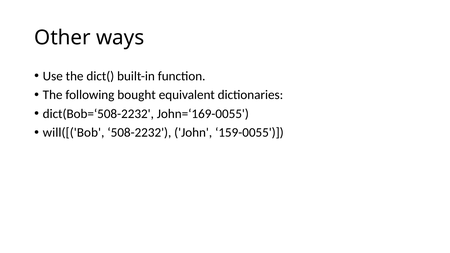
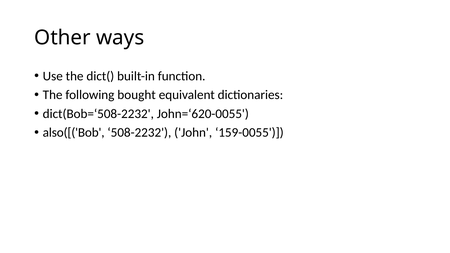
John=‘169-0055: John=‘169-0055 -> John=‘620-0055 (203, 114)
will([('Bob: will([('Bob -> also([('Bob (74, 133)
